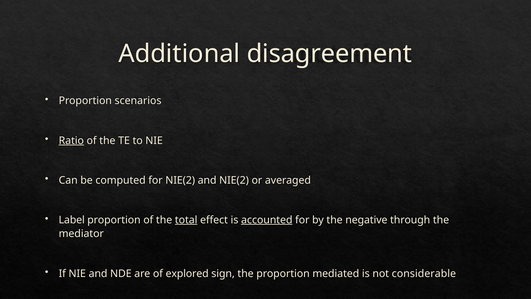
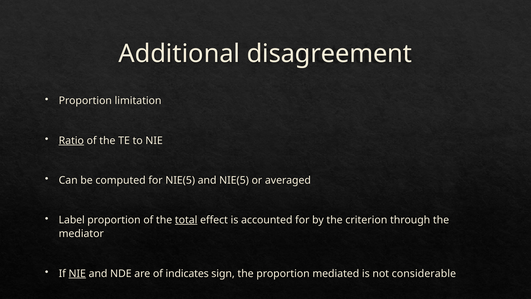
scenarios: scenarios -> limitation (138, 101)
for NIE(2: NIE(2 -> NIE(5 (180, 180)
and NIE(2: NIE(2 -> NIE(5 (234, 180)
accounted underline: present -> none (267, 220)
negative: negative -> criterion (366, 220)
NIE underline: none -> present (77, 273)
explored: explored -> indicates (187, 273)
